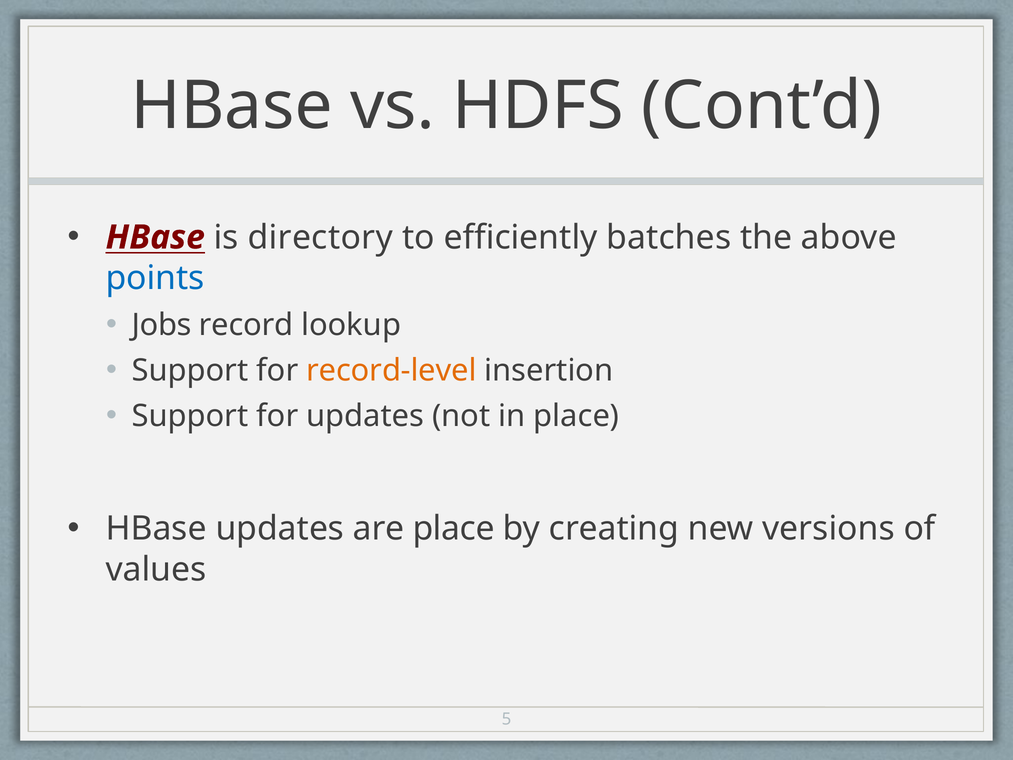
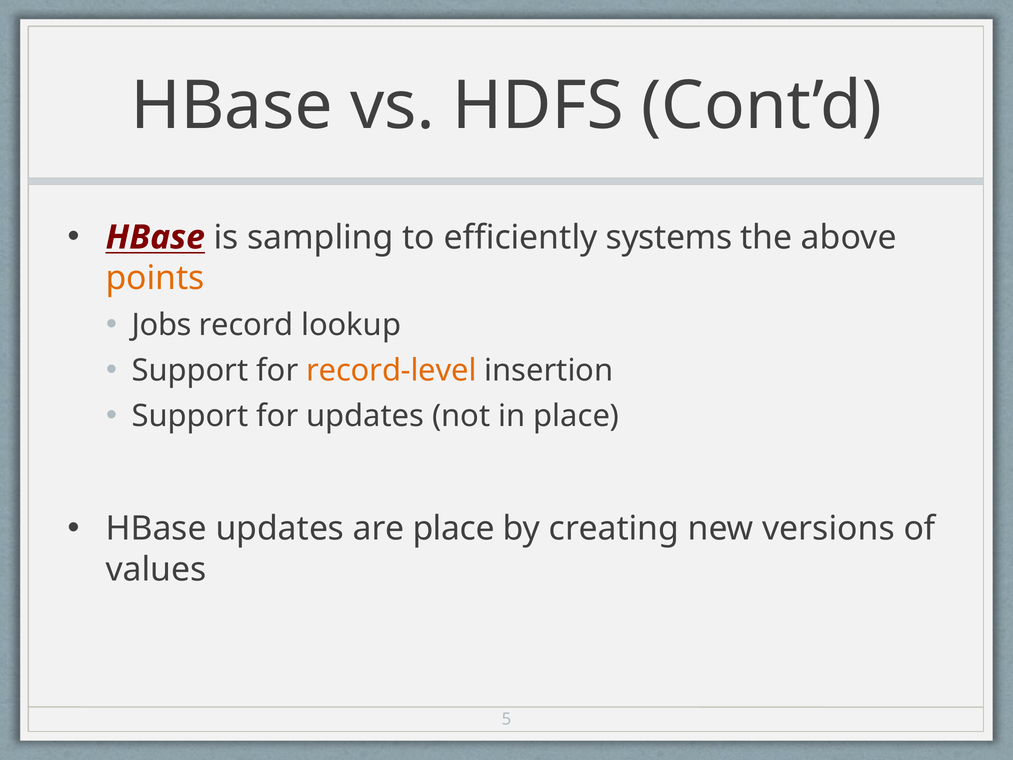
directory: directory -> sampling (320, 237)
batches: batches -> systems (669, 237)
points colour: blue -> orange (155, 278)
